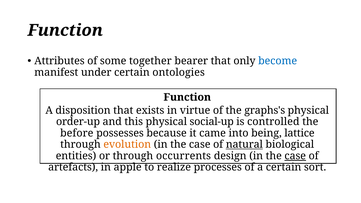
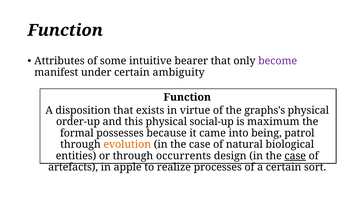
together: together -> intuitive (150, 61)
become colour: blue -> purple (278, 61)
ontologies: ontologies -> ambiguity (179, 72)
controlled: controlled -> maximum (273, 122)
before: before -> formal (77, 133)
lattice: lattice -> patrol (299, 133)
natural underline: present -> none (244, 144)
